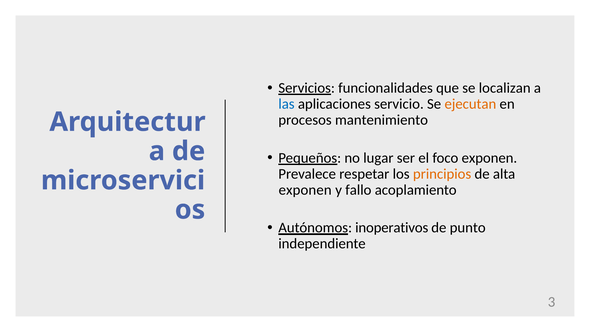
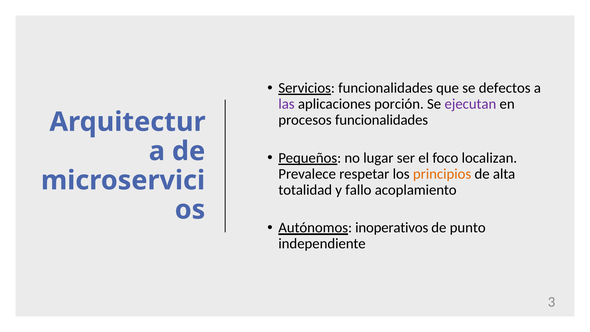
localizan: localizan -> defectos (505, 88)
las colour: blue -> purple (286, 104)
servicio: servicio -> porción (399, 104)
ejecutan colour: orange -> purple (470, 104)
procesos mantenimiento: mantenimiento -> funcionalidades (382, 120)
foco exponen: exponen -> localizan (489, 158)
exponen: exponen -> totalidad (305, 190)
